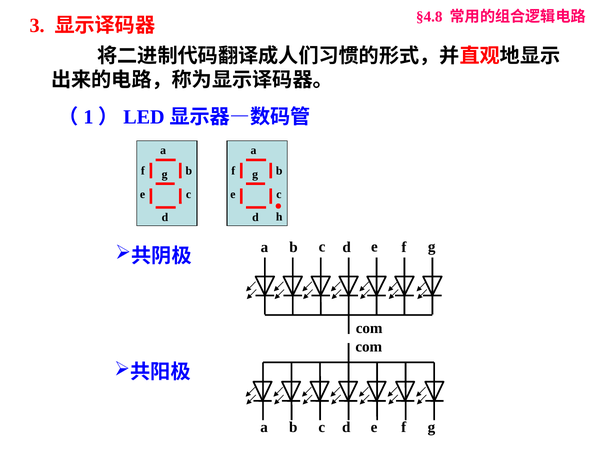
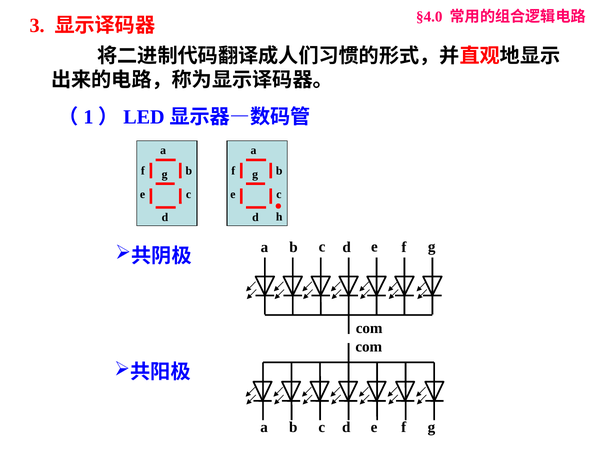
§4.8: §4.8 -> §4.0 (429, 17)
